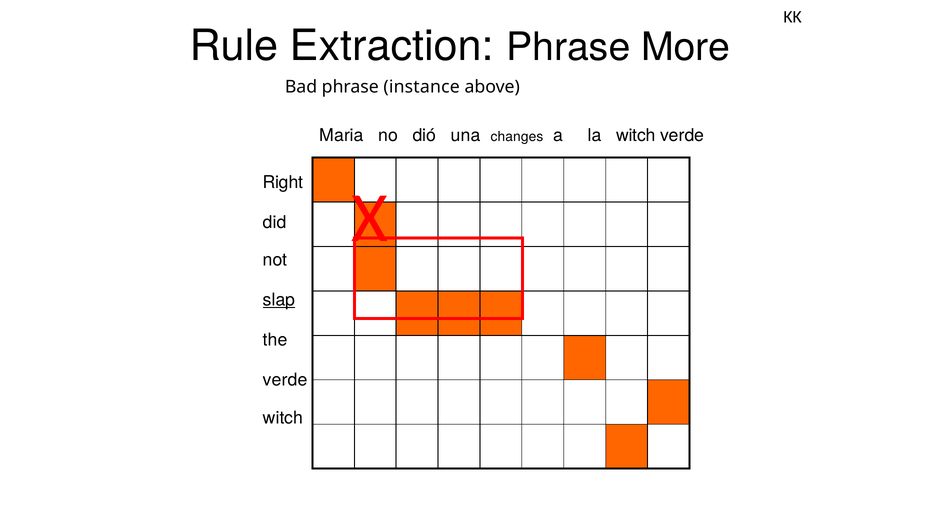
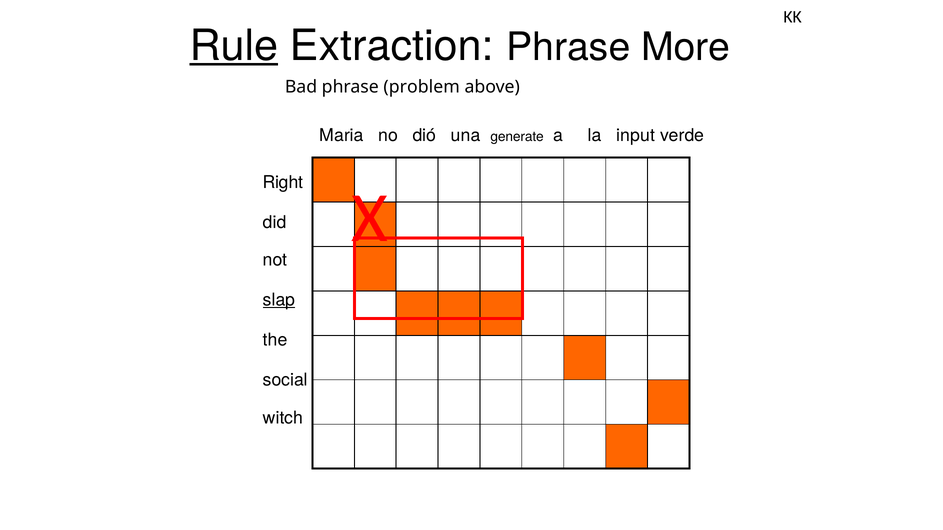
Rule underline: none -> present (234, 46)
instance: instance -> problem (422, 87)
changes: changes -> generate (517, 137)
la witch: witch -> input (636, 136)
verde: verde -> social (285, 380)
